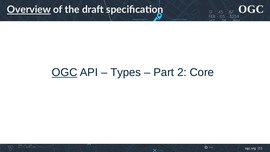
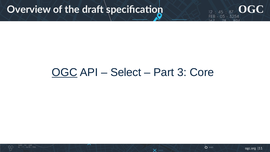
Overview underline: present -> none (29, 10)
Types: Types -> Select (126, 72)
2: 2 -> 3 (182, 72)
